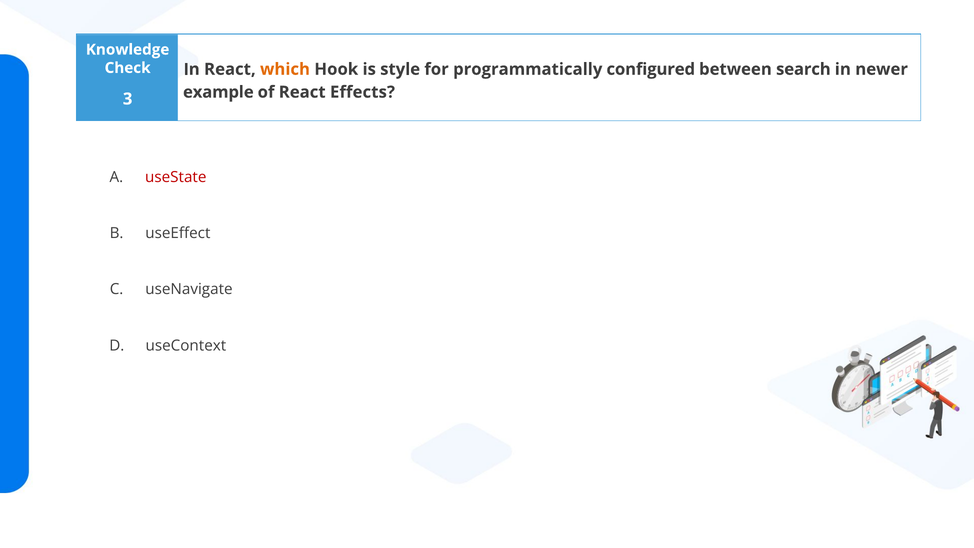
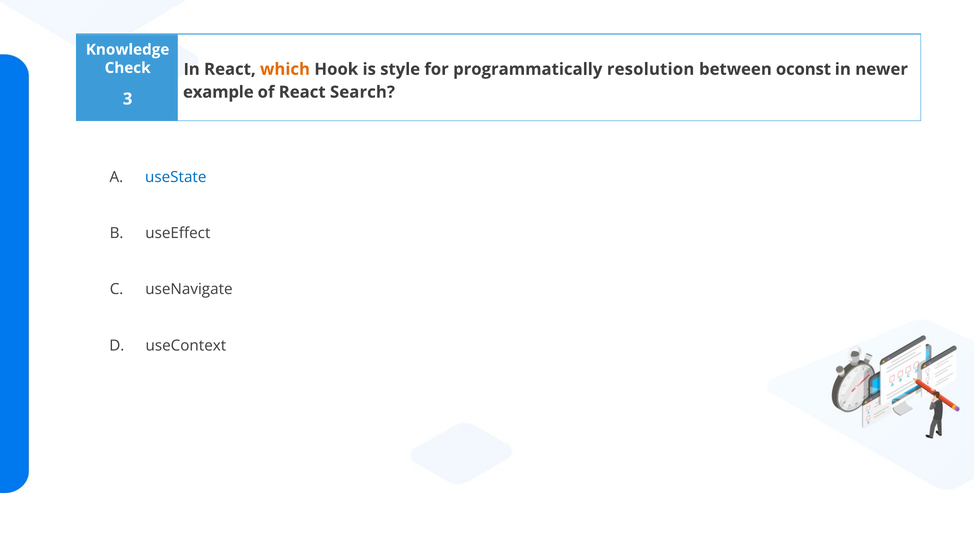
configured: configured -> resolution (651, 69)
search: search -> oconst (803, 69)
Effects: Effects -> Search (362, 92)
useState colour: red -> blue (176, 177)
